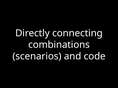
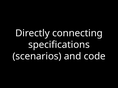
combinations: combinations -> specifications (59, 45)
